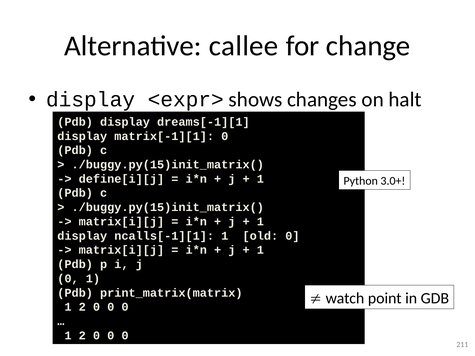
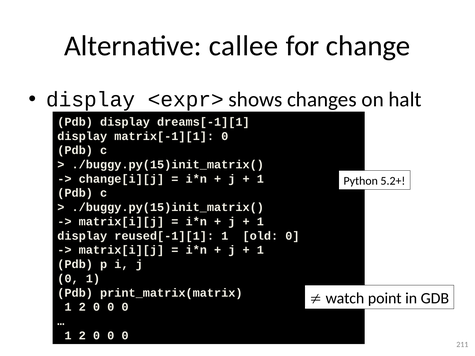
define[i][j: define[i][j -> change[i][j (121, 179)
3.0+: 3.0+ -> 5.2+ (393, 181)
ncalls[-1][1: ncalls[-1][1 -> reused[-1][1 (164, 236)
